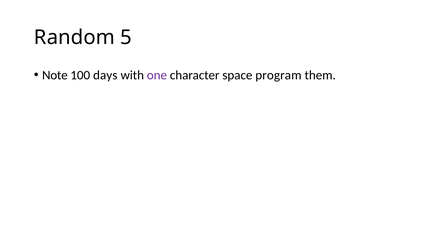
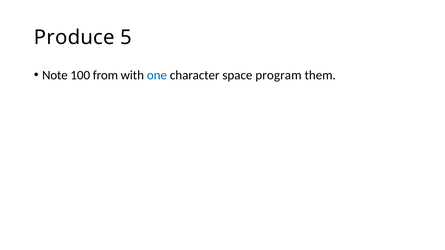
Random: Random -> Produce (74, 37)
days: days -> from (105, 75)
one colour: purple -> blue (157, 75)
